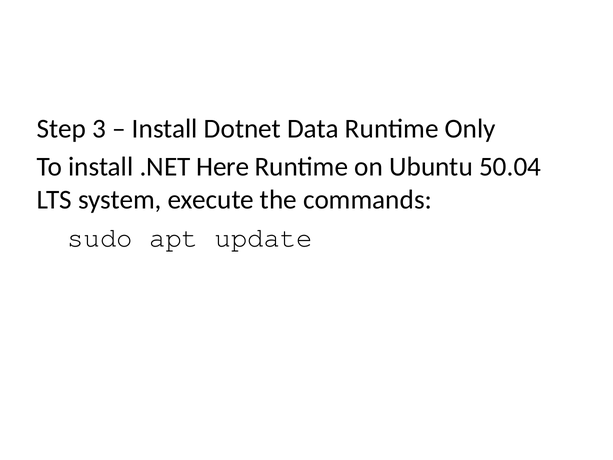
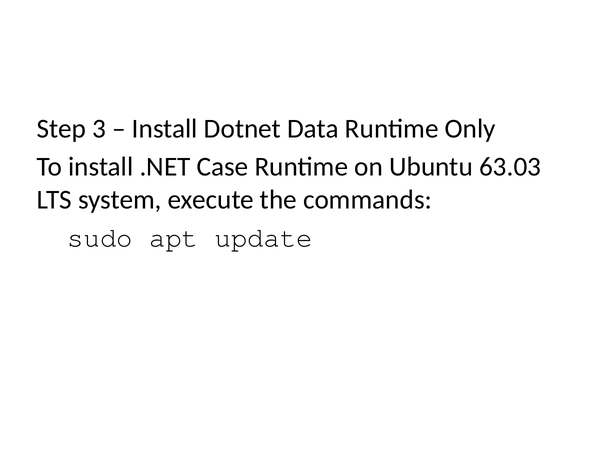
Here: Here -> Case (223, 167)
50.04: 50.04 -> 63.03 (510, 167)
